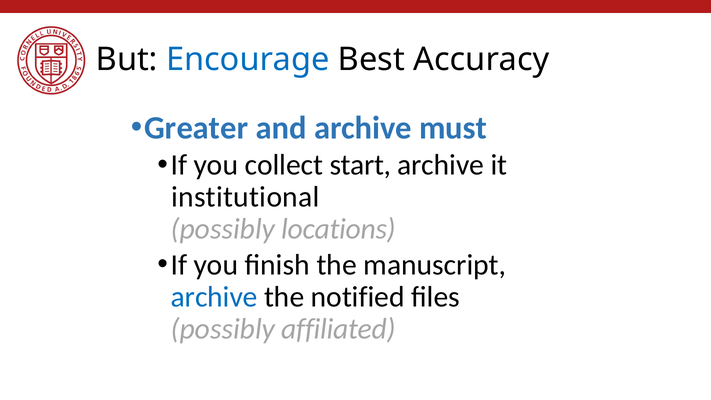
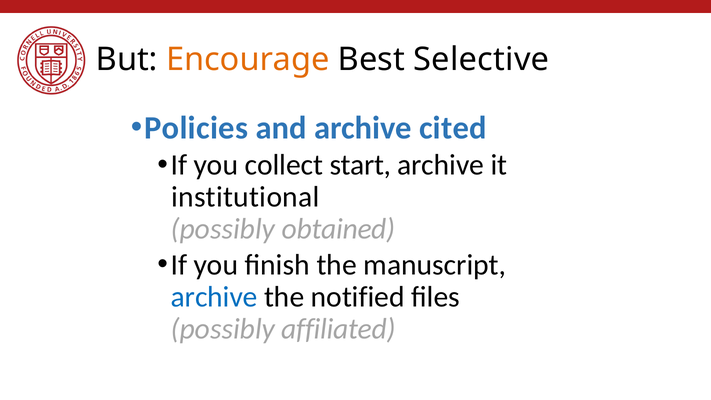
Encourage colour: blue -> orange (248, 60)
Accuracy: Accuracy -> Selective (481, 60)
Greater: Greater -> Policies (196, 128)
must: must -> cited (453, 128)
locations: locations -> obtained (339, 229)
